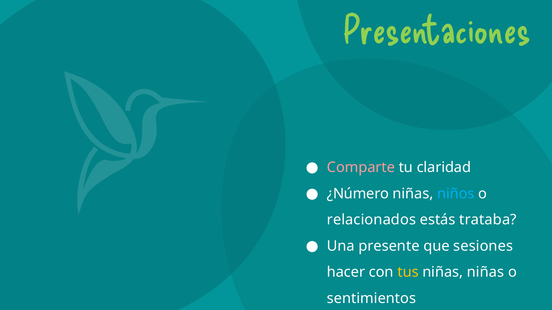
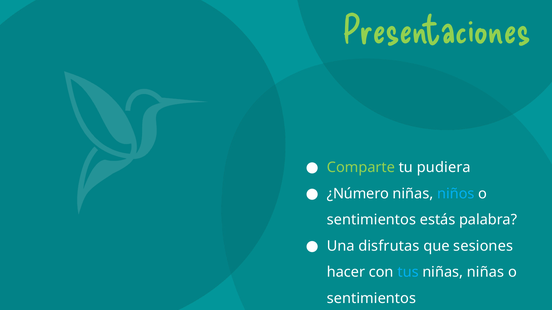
Comparte colour: pink -> light green (361, 168)
claridad: claridad -> pudiera (444, 168)
relacionados: relacionados -> sentimientos (371, 220)
trataba: trataba -> palabra (488, 220)
presente: presente -> disfrutas (389, 246)
tus colour: yellow -> light blue (408, 272)
